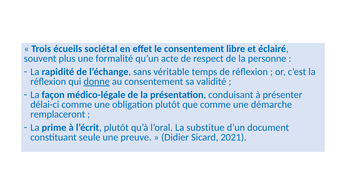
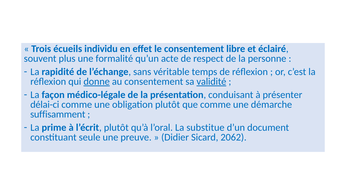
sociétal: sociétal -> individu (101, 49)
validité underline: none -> present (211, 81)
remplaceront: remplaceront -> suffisamment (58, 114)
2021: 2021 -> 2062 (234, 137)
